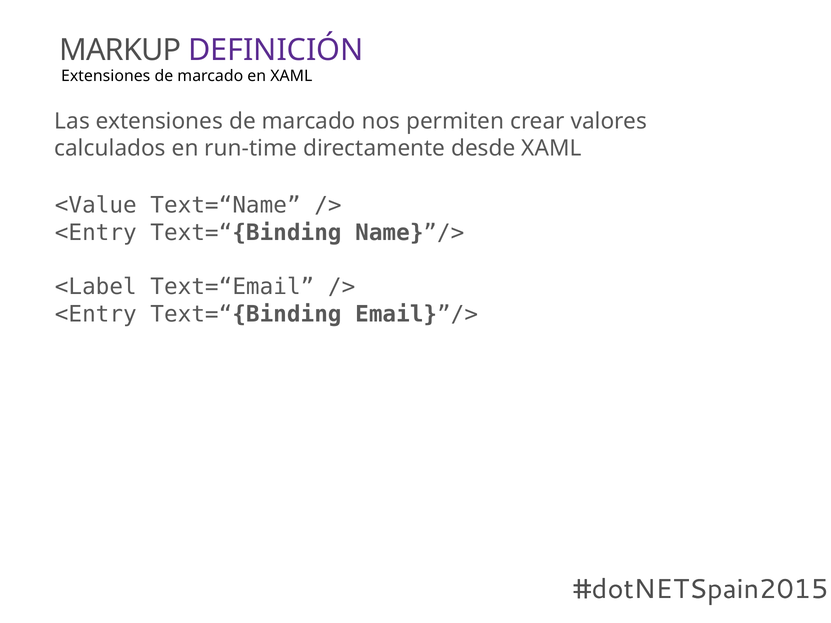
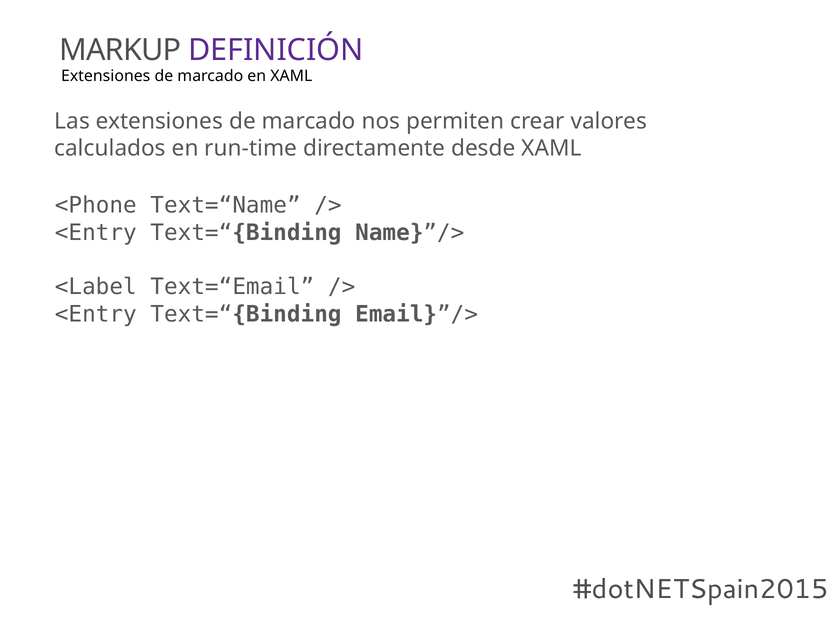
<Value: <Value -> <Phone (96, 206)
